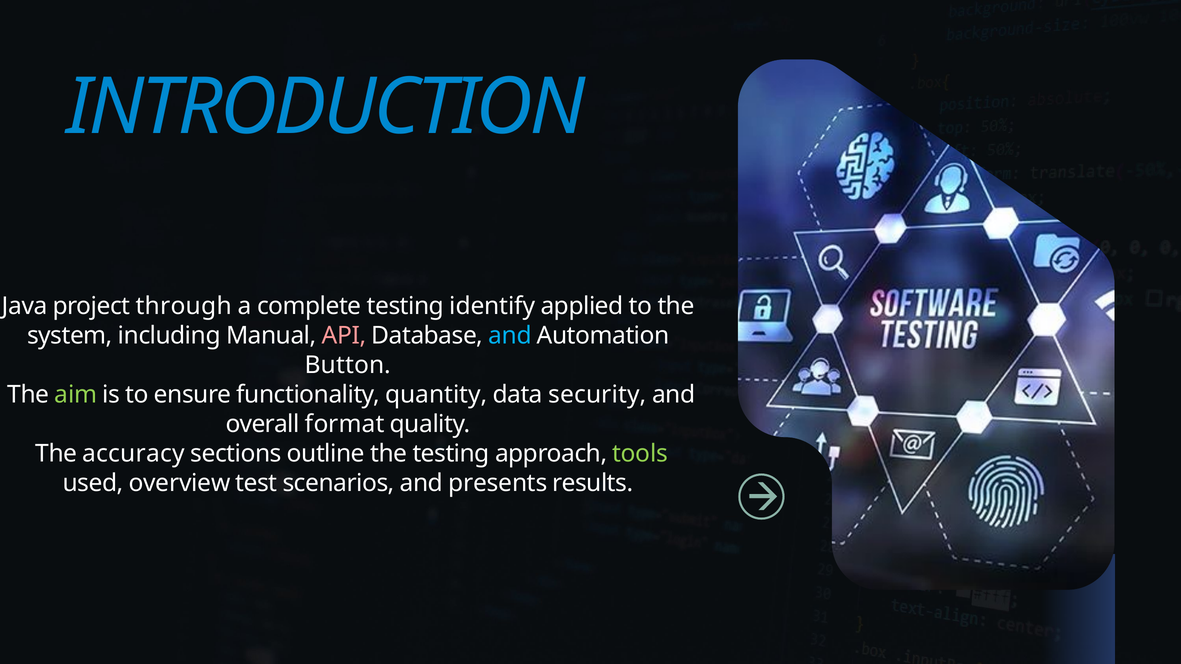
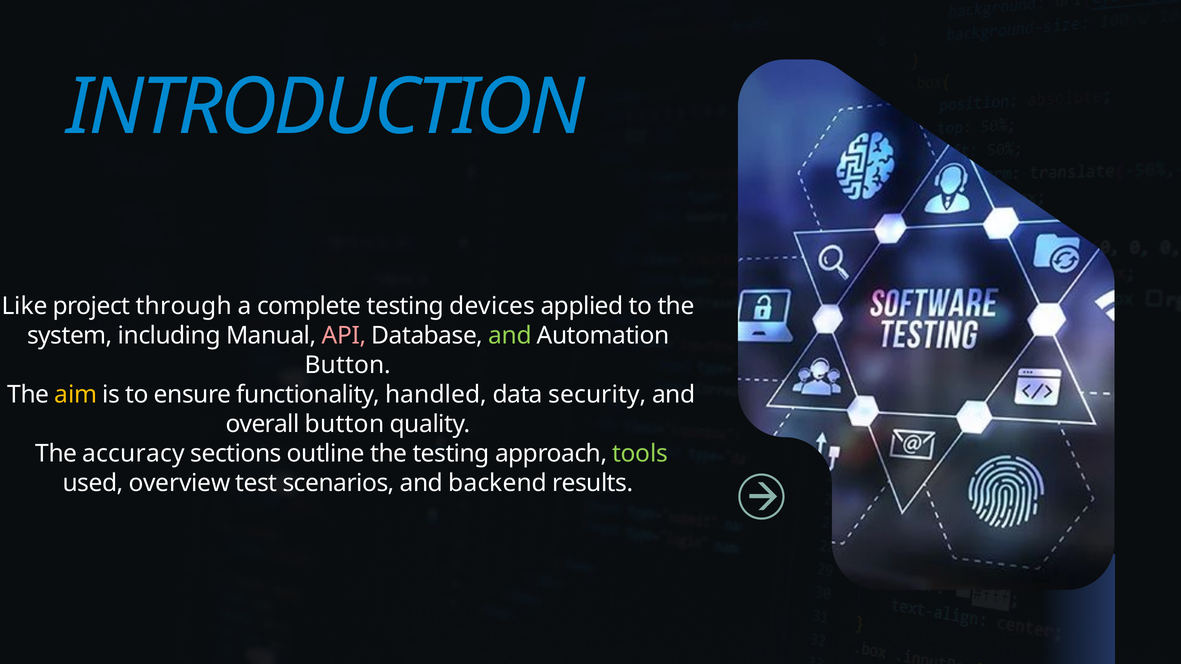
Java: Java -> Like (25, 306)
identify: identify -> devices (492, 306)
and colour: light blue -> light green (510, 336)
aim colour: light green -> yellow (76, 395)
quantity: quantity -> handled (436, 395)
overall format: format -> button (345, 424)
presents: presents -> backend (498, 483)
